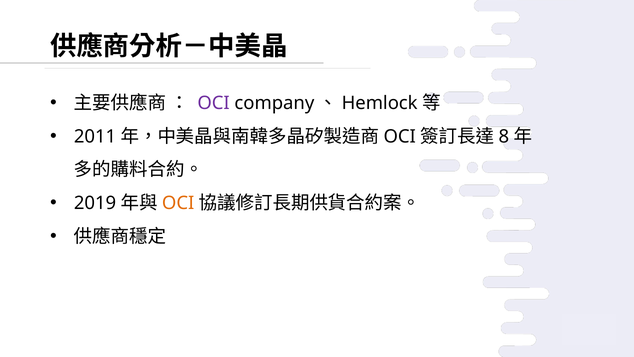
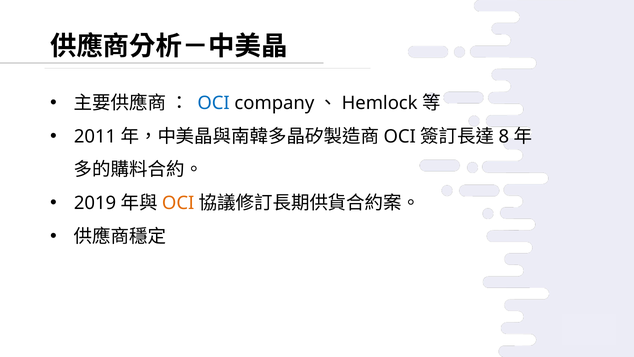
OCI colour: purple -> blue (214, 103)
